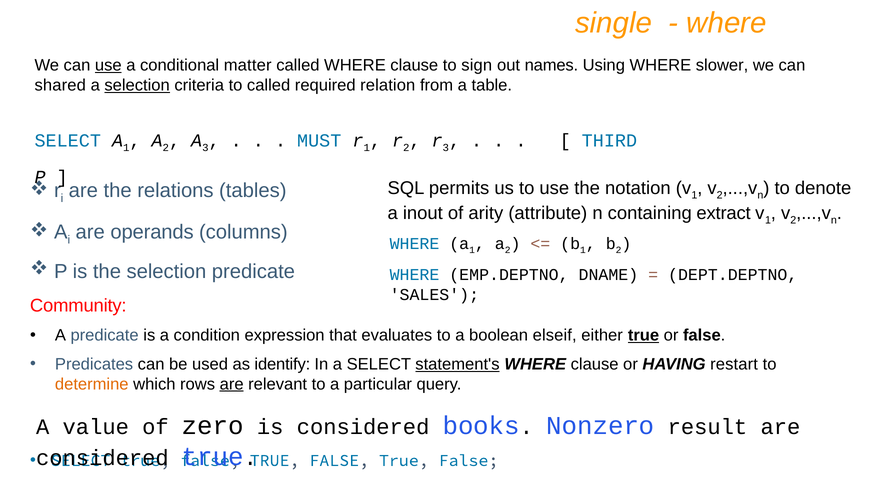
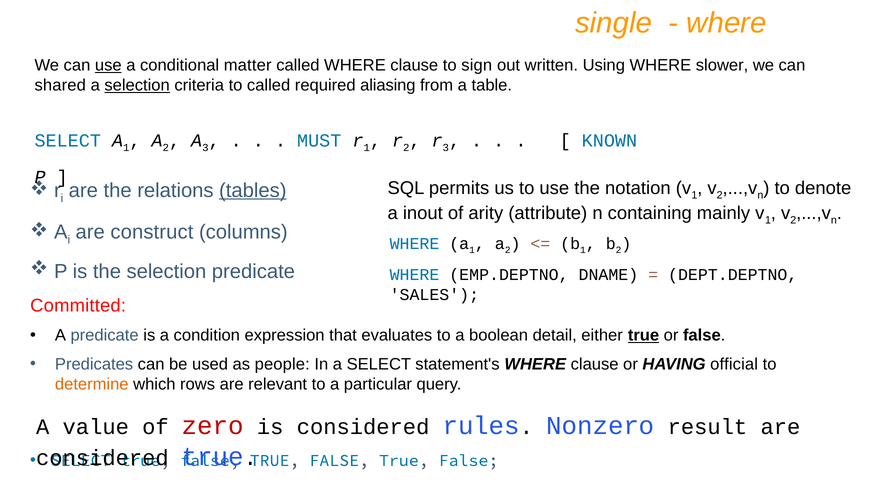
names: names -> written (551, 65)
relation: relation -> aliasing (388, 85)
THIRD: THIRD -> KNOWN (609, 141)
tables underline: none -> present (253, 190)
extract: extract -> mainly (723, 213)
operands: operands -> construct (152, 232)
Community: Community -> Committed (78, 306)
elseif: elseif -> detail (555, 336)
identify: identify -> people (282, 364)
statement's underline: present -> none (457, 364)
restart: restart -> official (734, 364)
are underline: present -> none (232, 384)
zero colour: black -> red (213, 426)
books: books -> rules (481, 426)
